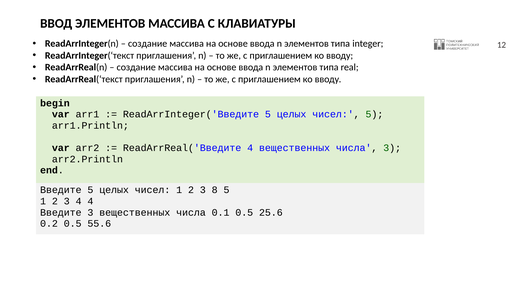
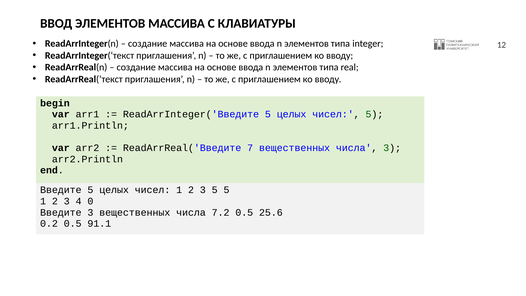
ReadArrReal('Введите 4: 4 -> 7 (250, 148)
3 8: 8 -> 5 (215, 190)
4 4: 4 -> 0 (90, 201)
0.1: 0.1 -> 7.2 (221, 212)
55.6: 55.6 -> 91.1 (99, 224)
